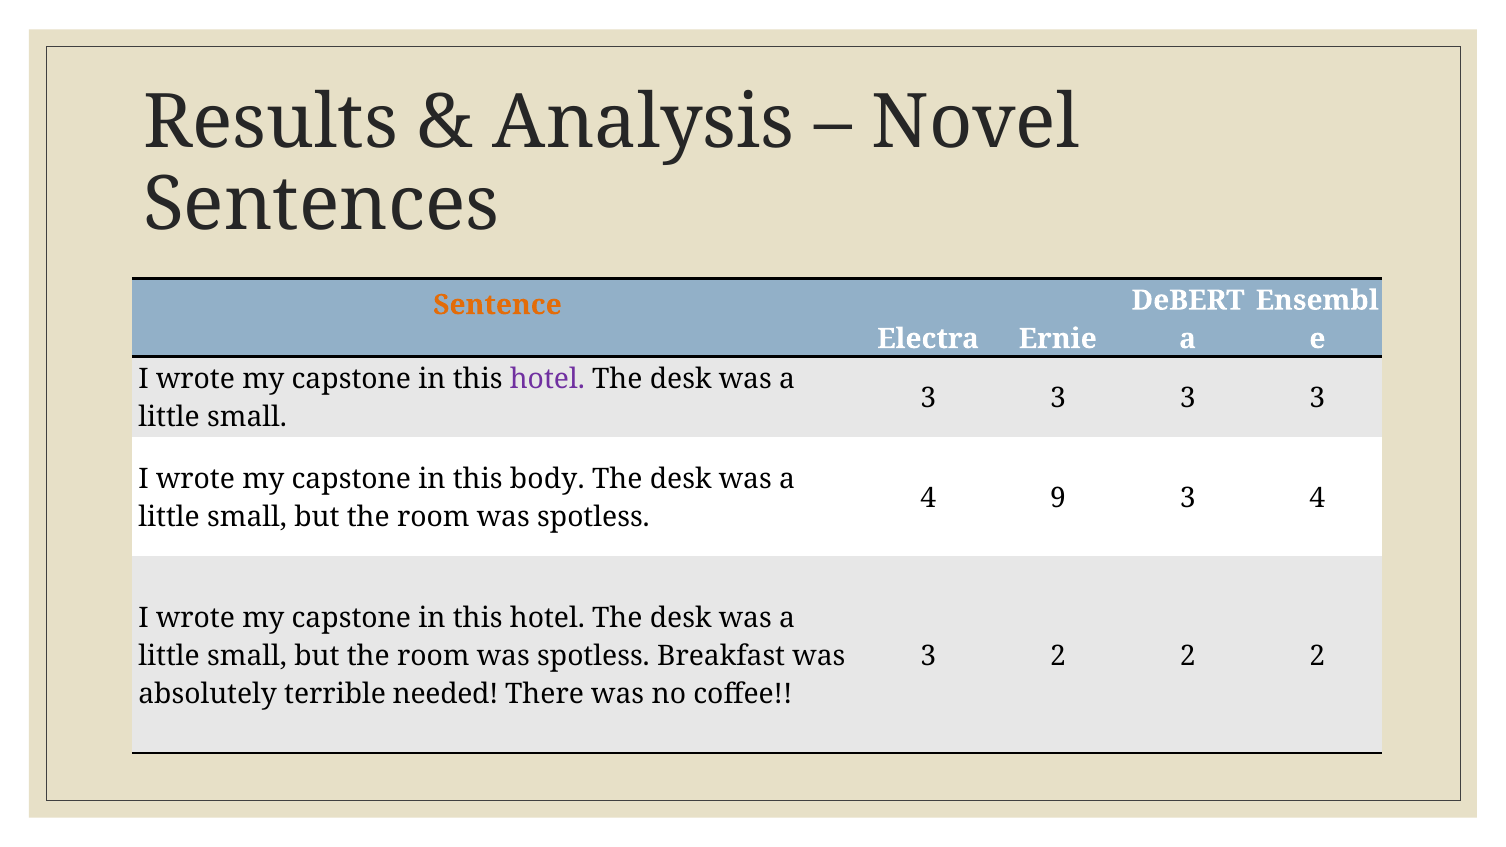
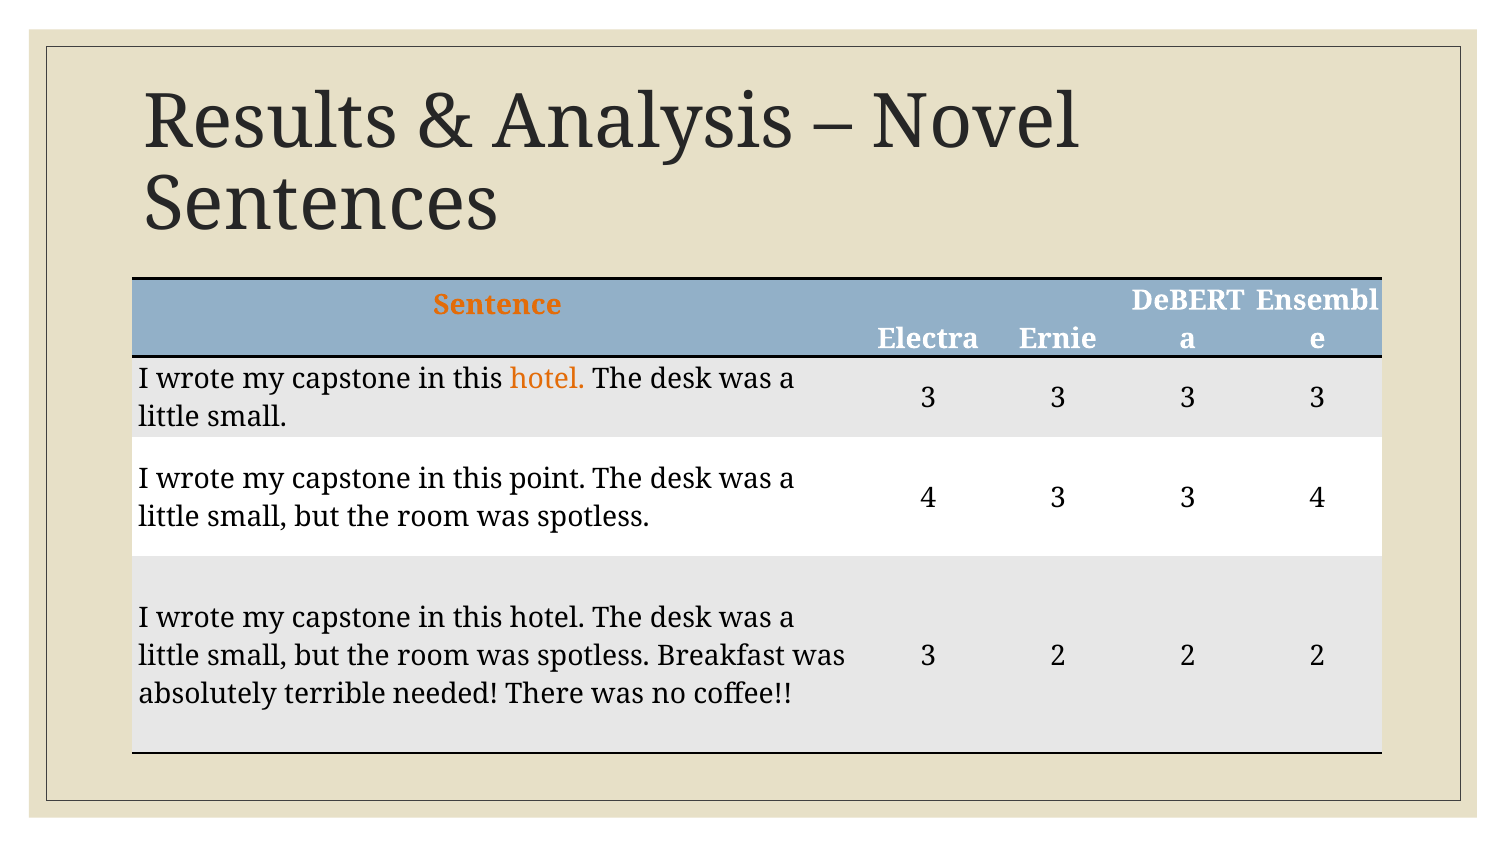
hotel colour: purple -> orange (547, 379)
body: body -> point (547, 479)
4 9: 9 -> 3 (1058, 498)
